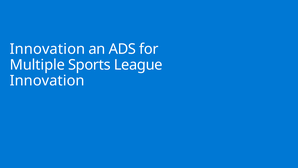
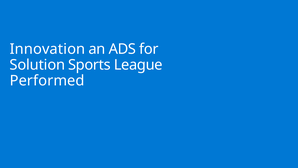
Multiple: Multiple -> Solution (37, 65)
Innovation: Innovation -> Performed (47, 81)
